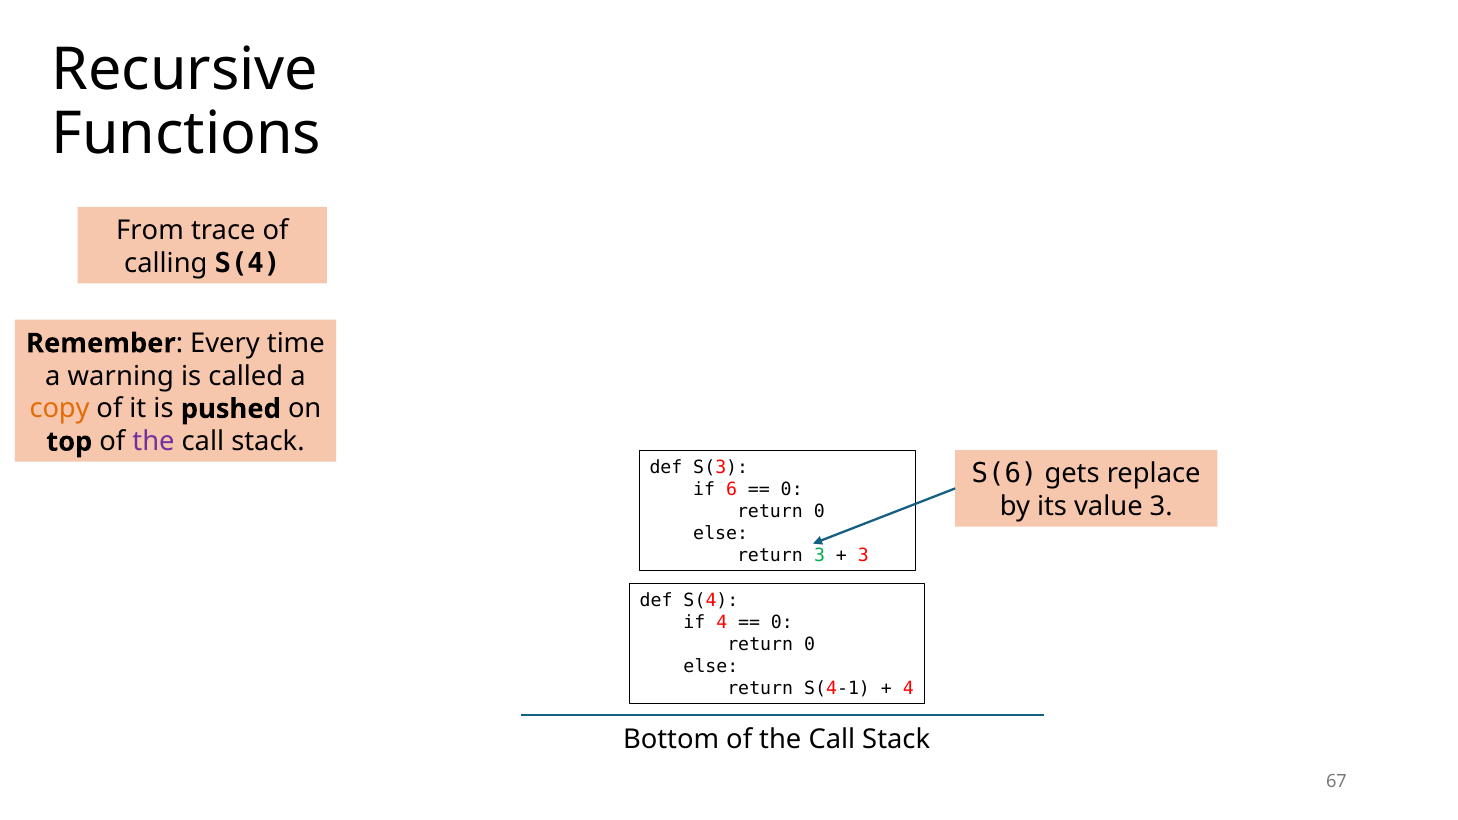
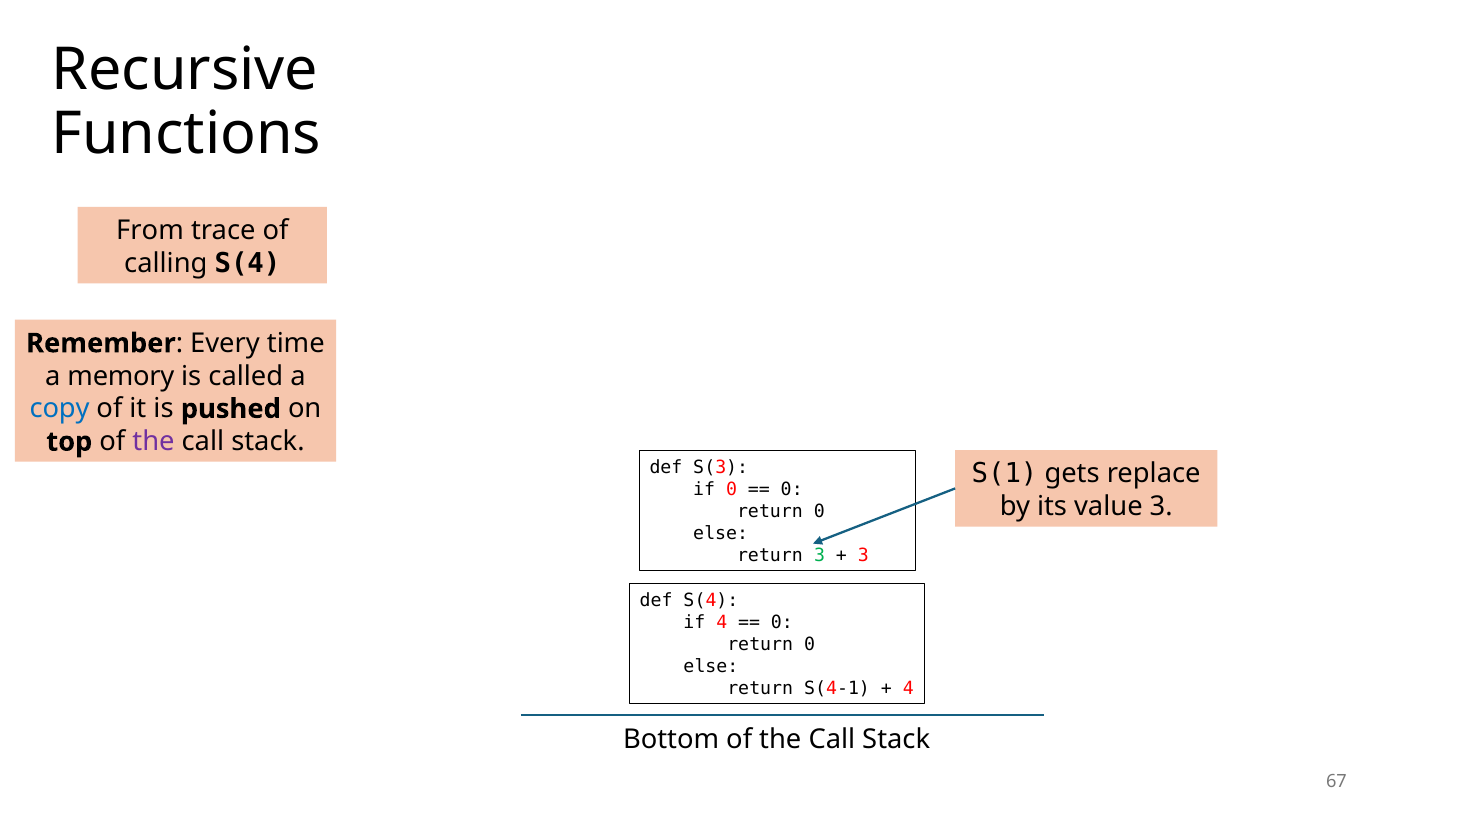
warning: warning -> memory (121, 376)
copy colour: orange -> blue (60, 409)
S(6: S(6 -> S(1 (1005, 474)
if 6: 6 -> 0 (732, 490)
